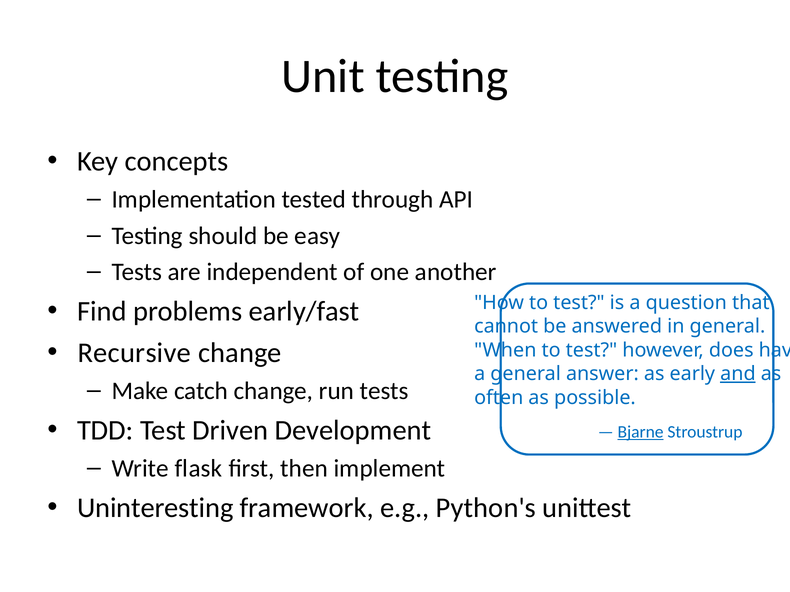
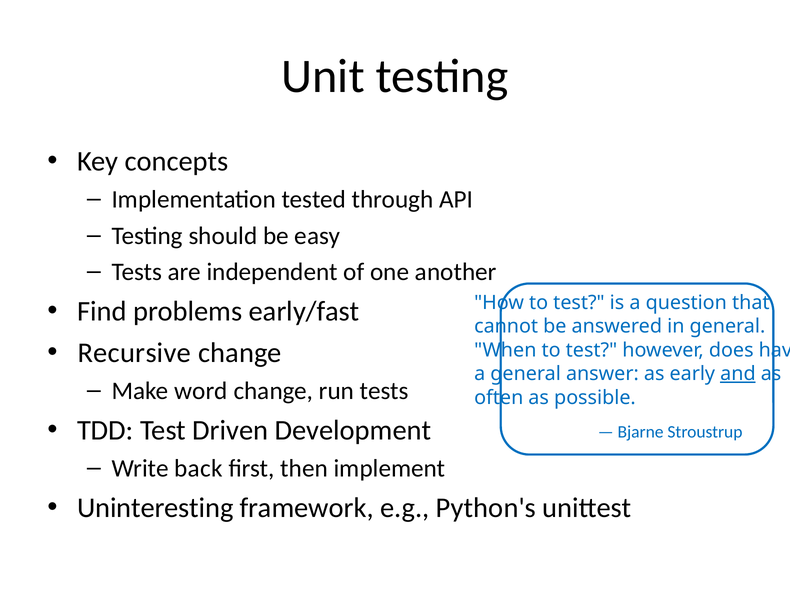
catch: catch -> word (201, 391)
Bjarne underline: present -> none (641, 432)
flask: flask -> back (198, 469)
